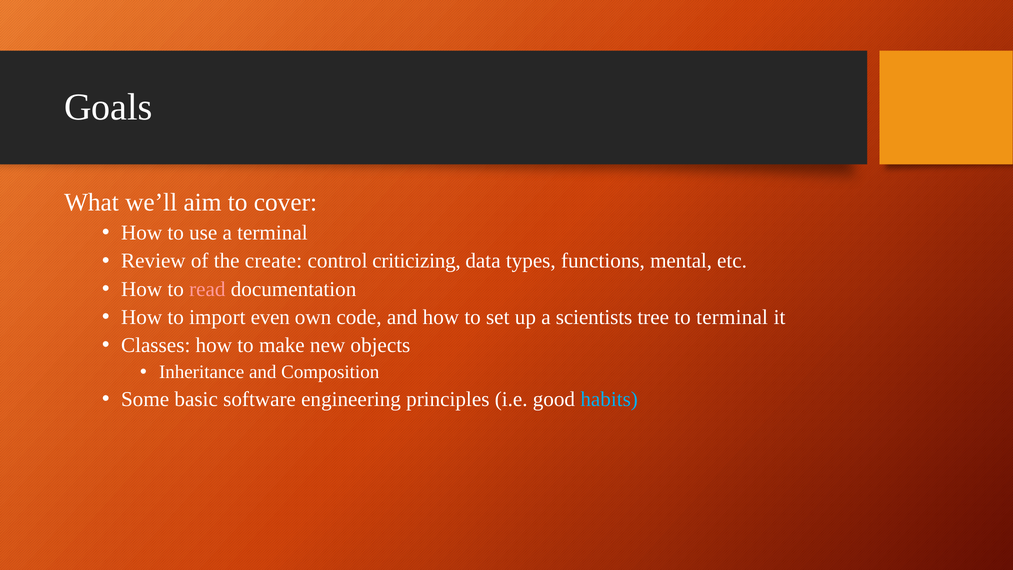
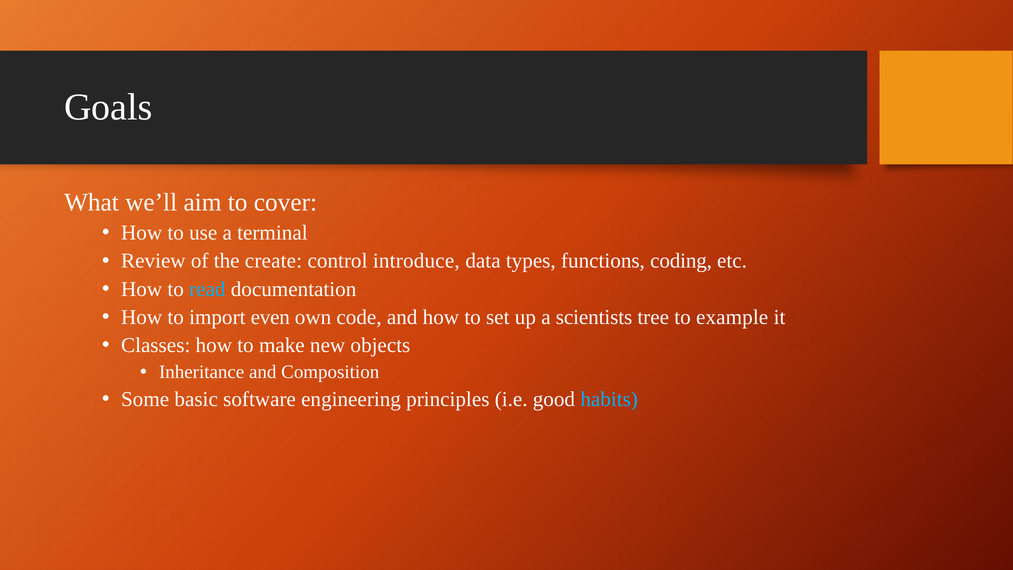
criticizing: criticizing -> introduce (416, 261)
mental: mental -> coding (681, 261)
read colour: pink -> light blue (207, 289)
to terminal: terminal -> example (732, 317)
